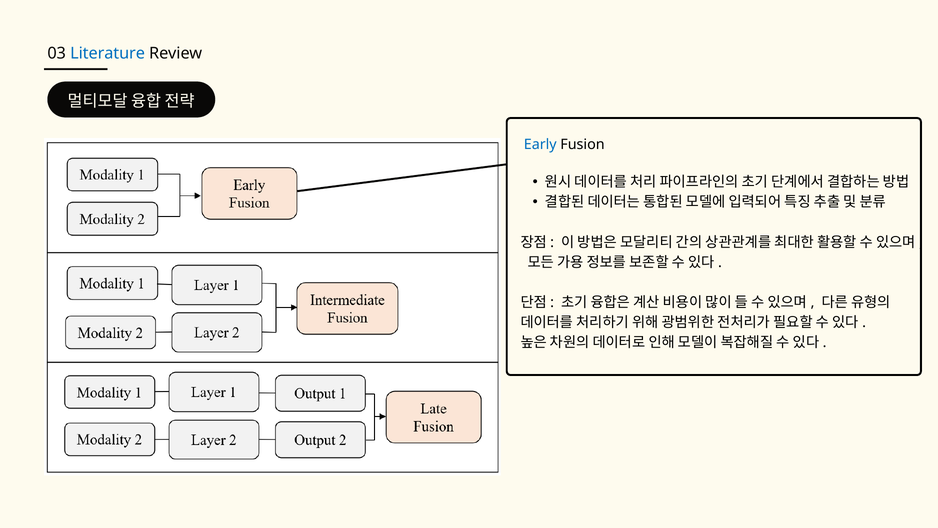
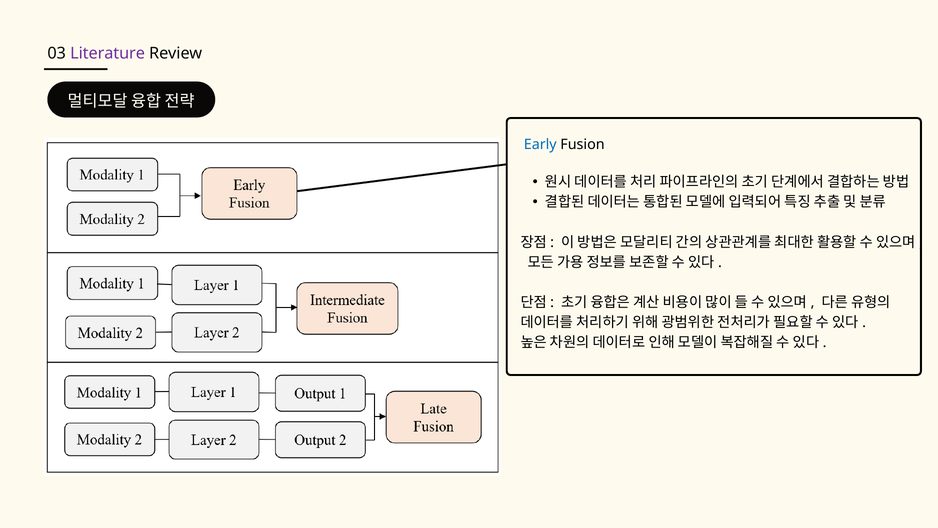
Literature colour: blue -> purple (108, 53)
